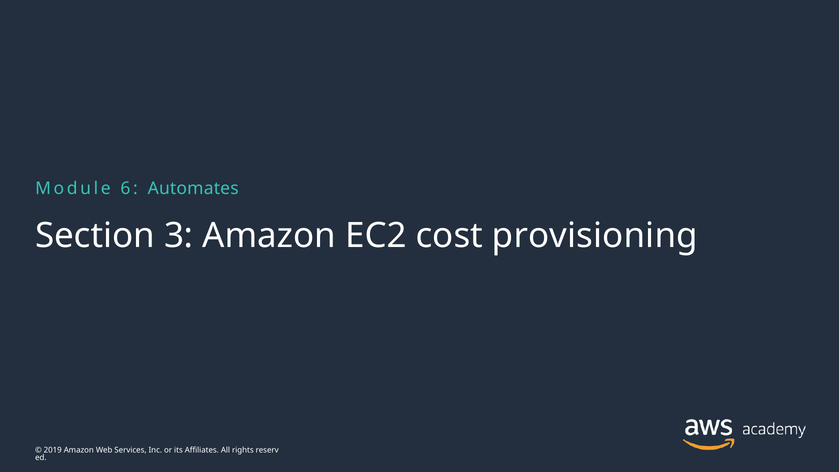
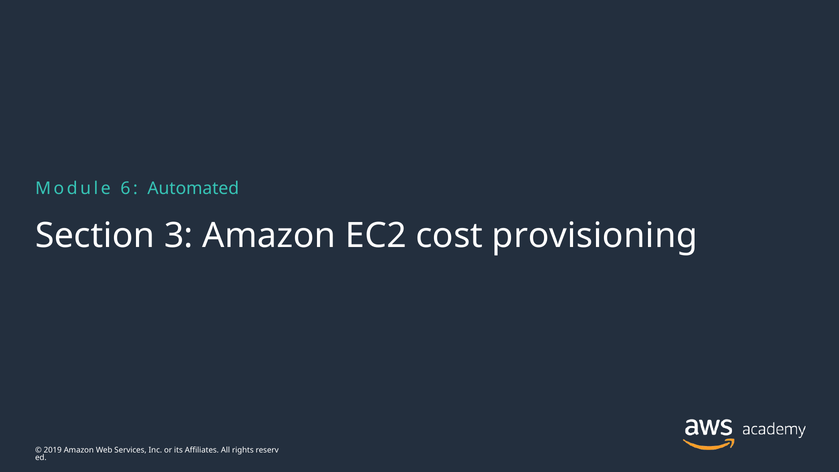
Automates: Automates -> Automated (193, 188)
